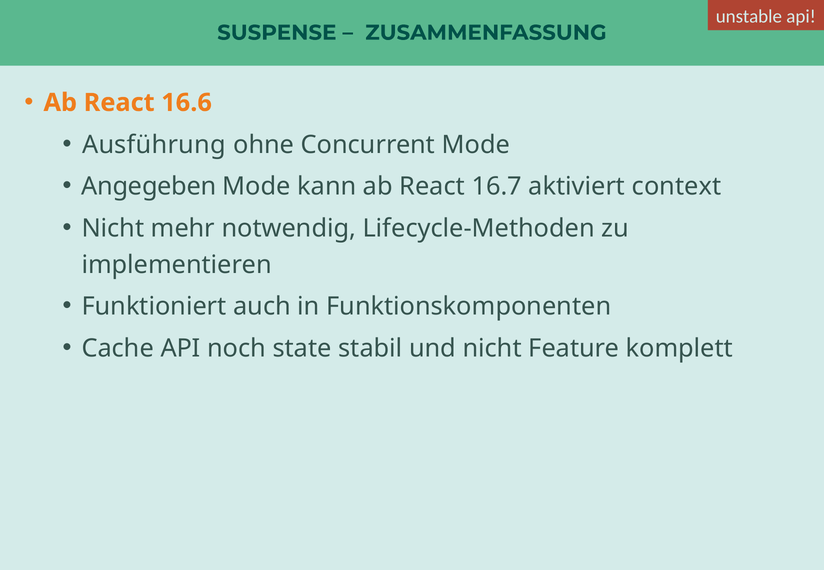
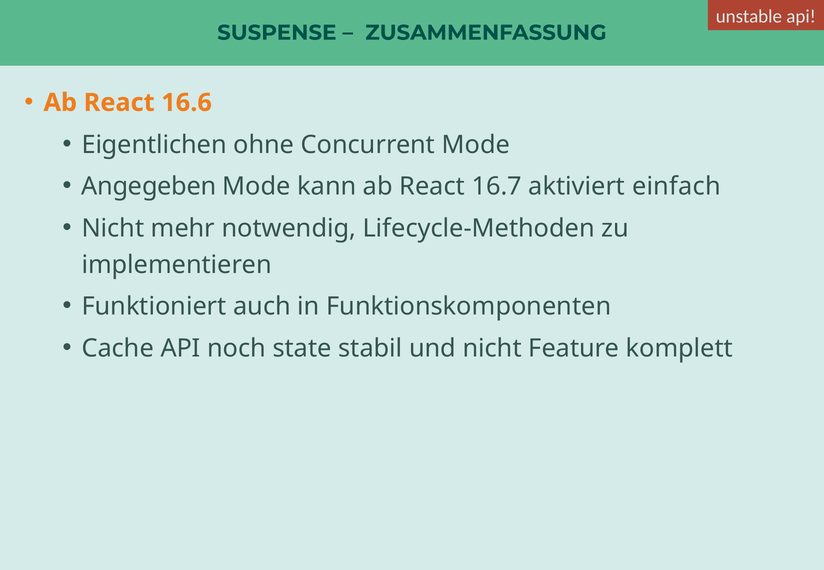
Ausführung: Ausführung -> Eigentlichen (154, 145)
context: context -> einfach (677, 187)
